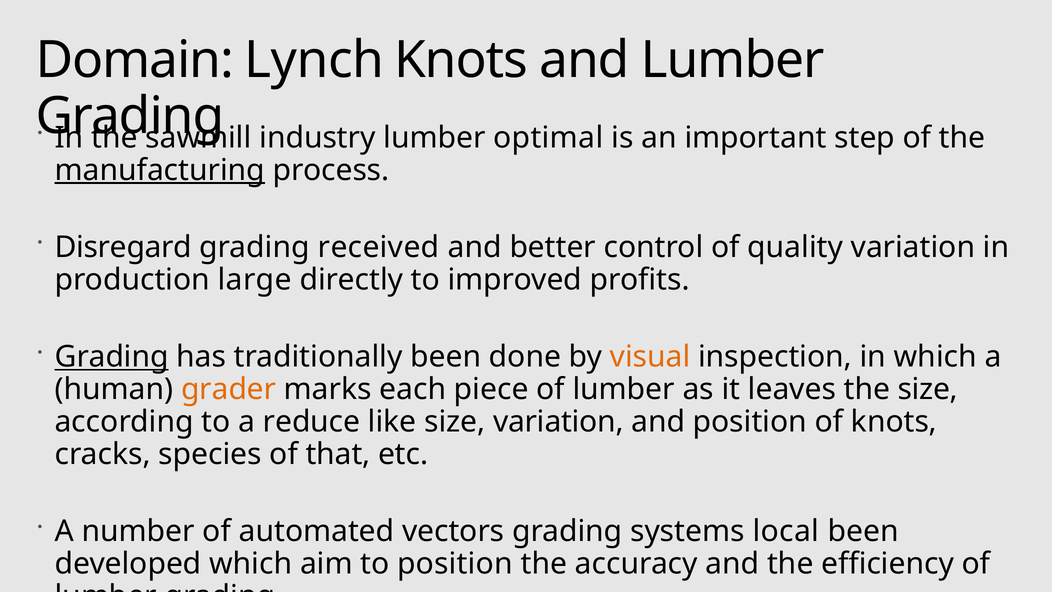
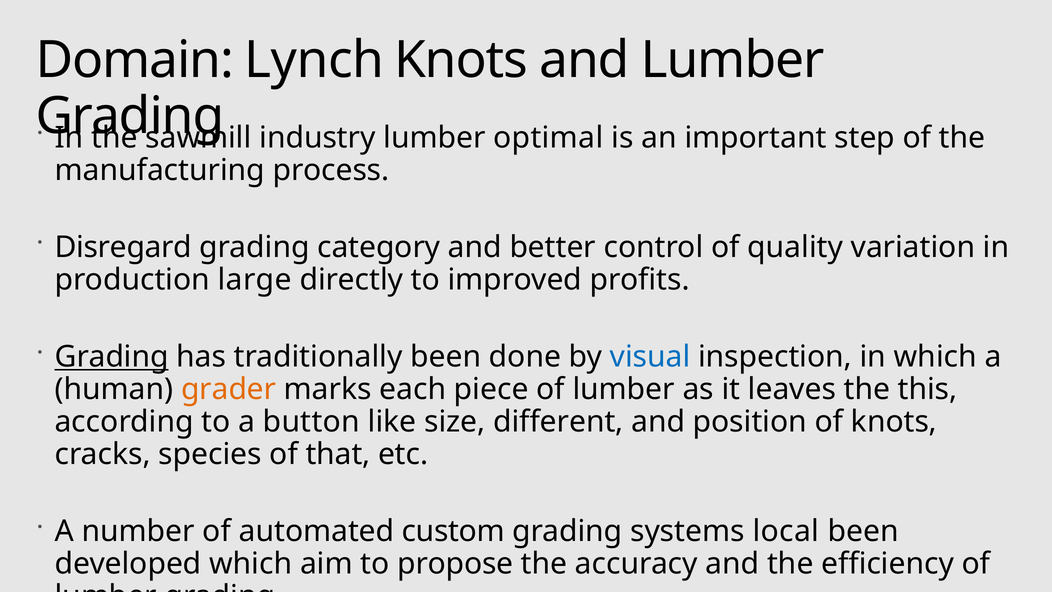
manufacturing underline: present -> none (160, 170)
received: received -> category (379, 247)
visual colour: orange -> blue (650, 357)
the size: size -> this (928, 389)
reduce: reduce -> button (311, 422)
size variation: variation -> different (558, 422)
vectors: vectors -> custom (453, 531)
to position: position -> propose (455, 564)
